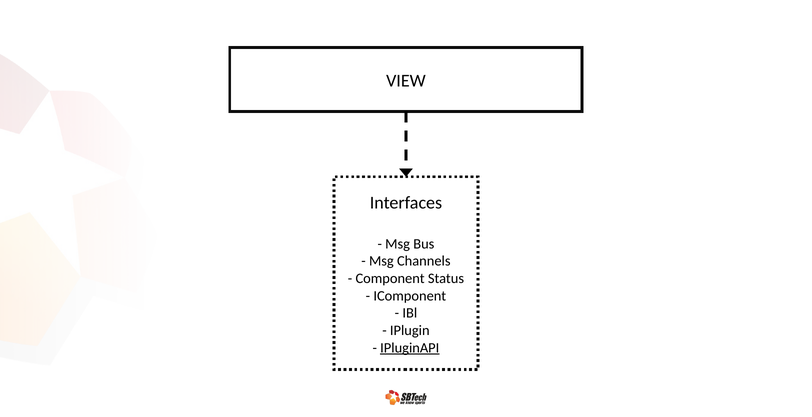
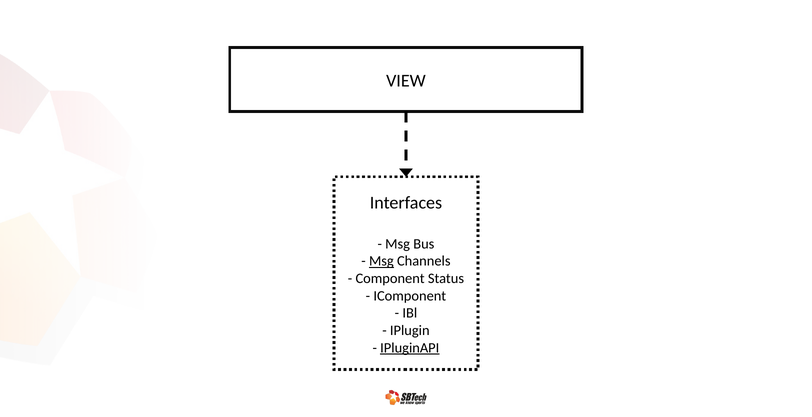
Msg underline: none -> present (381, 261)
